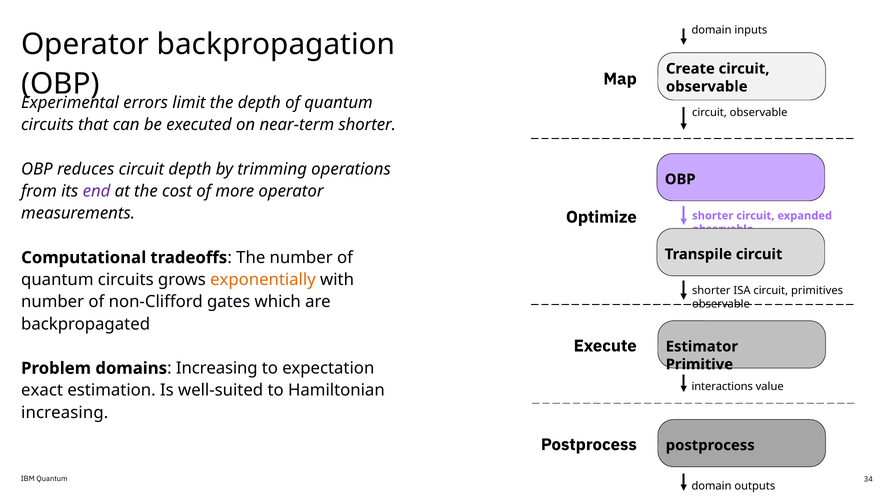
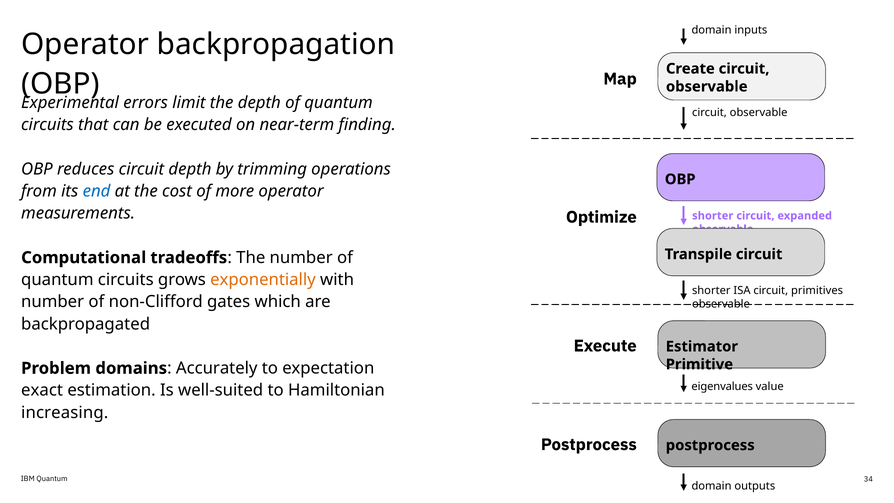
near-term shorter: shorter -> finding (367, 125)
end colour: purple -> blue (97, 191)
Increasing: Increasing -> Accurately (217, 368)
interactions: interactions -> eigenvalues (722, 386)
